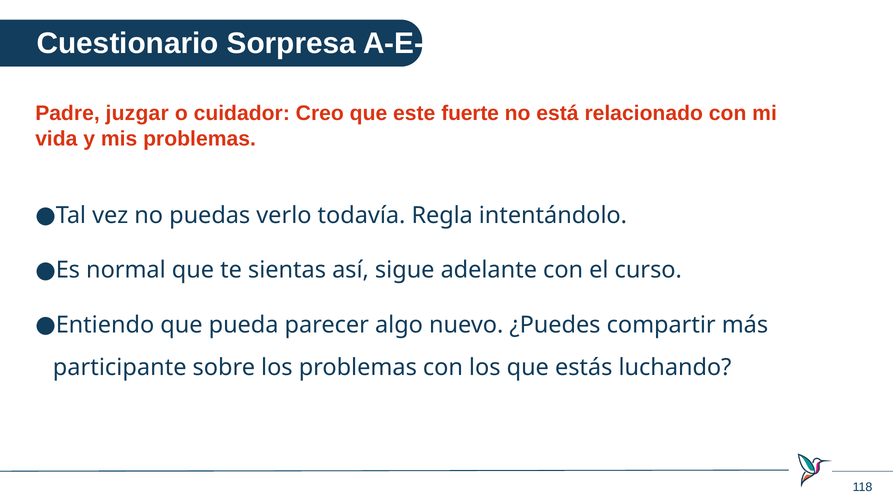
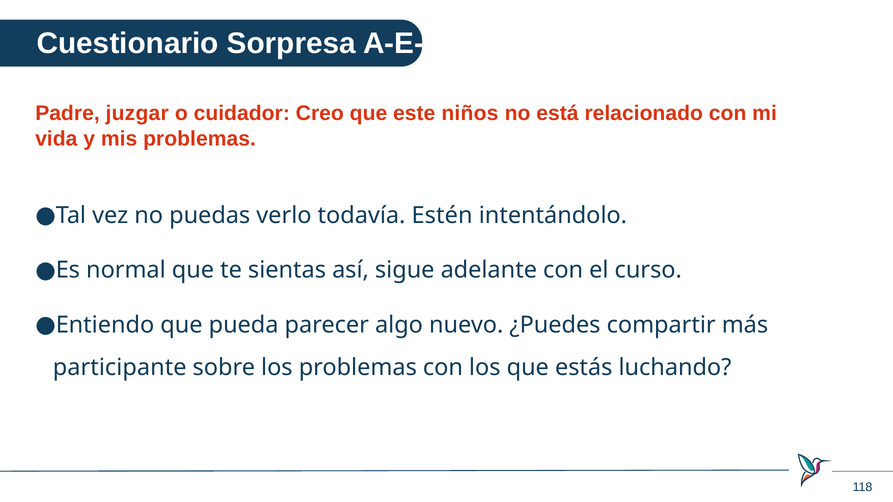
fuerte: fuerte -> niños (470, 113)
Regla: Regla -> Estén (442, 216)
